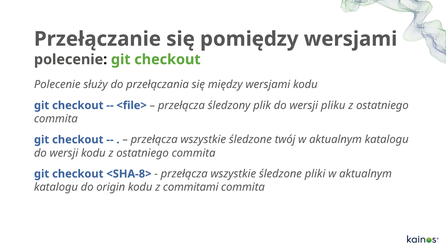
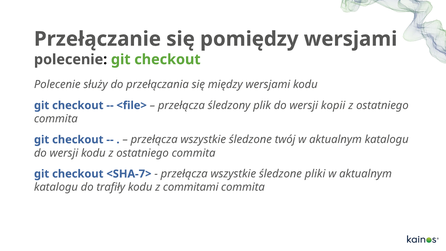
pliku: pliku -> kopii (333, 105)
<SHA-8>: <SHA-8> -> <SHA-7> (129, 174)
origin: origin -> trafiły (111, 187)
